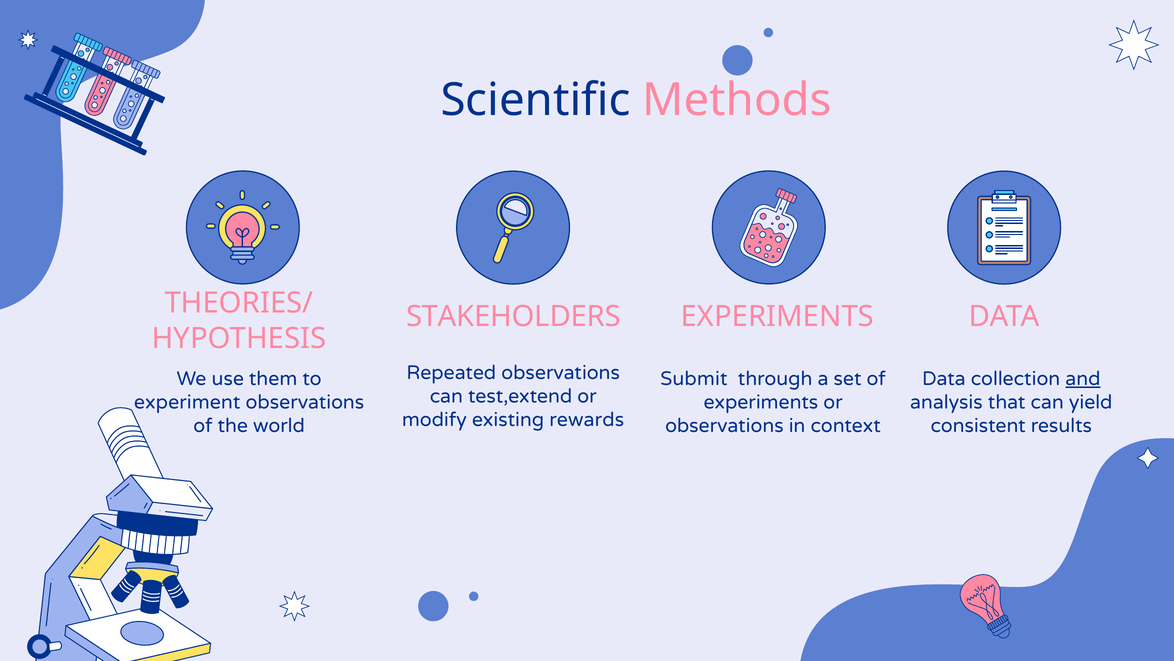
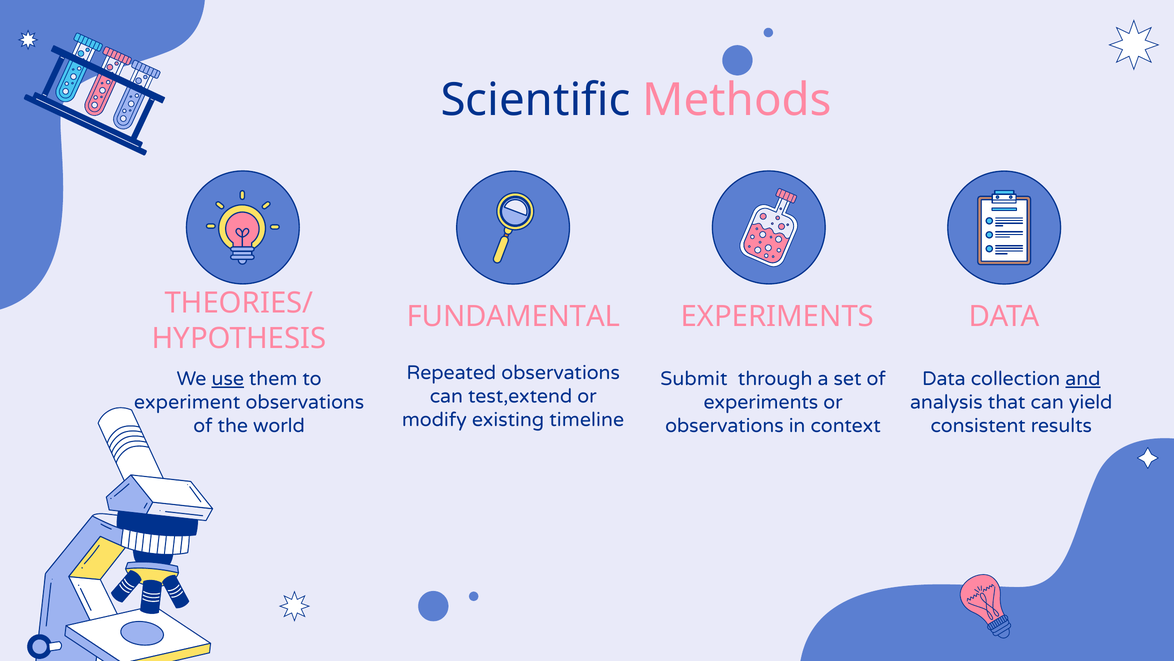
STAKEHOLDERS: STAKEHOLDERS -> FUNDAMENTAL (513, 316)
use underline: none -> present (228, 379)
rewards: rewards -> timeline (587, 419)
